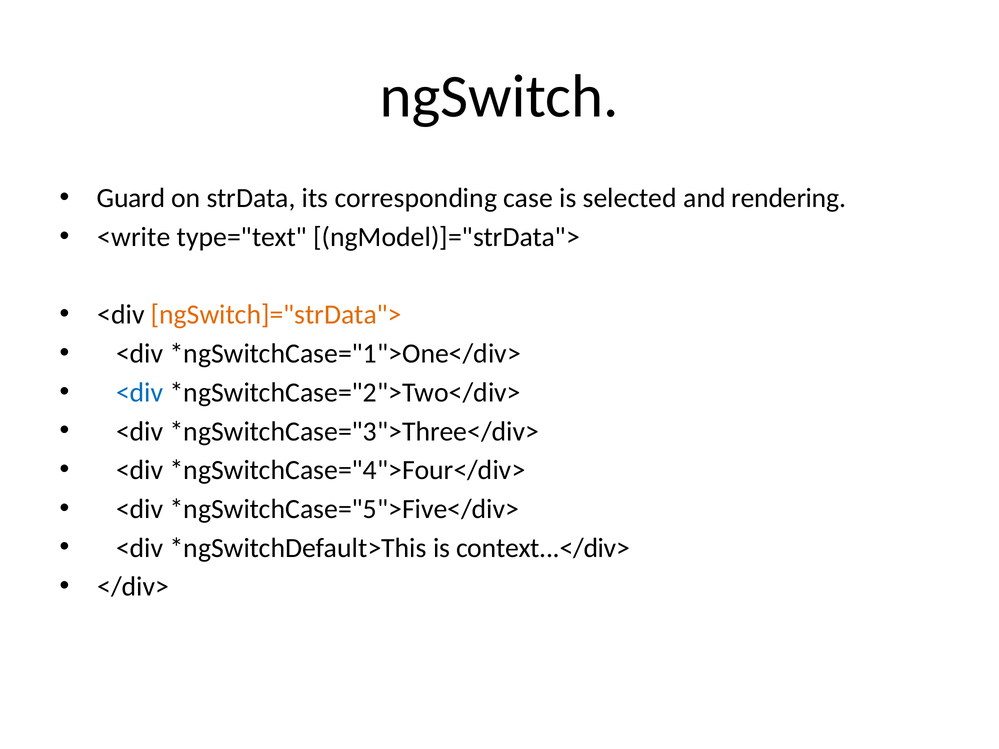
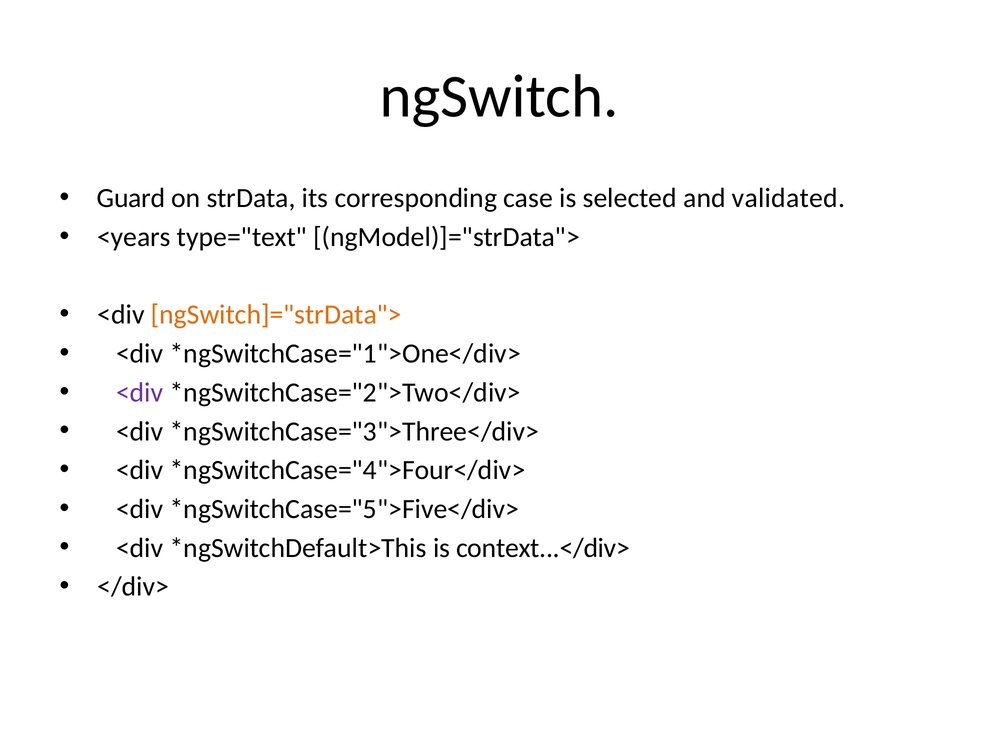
rendering: rendering -> validated (789, 198)
<write: <write -> <years (134, 237)
<div colour: blue -> purple (140, 393)
